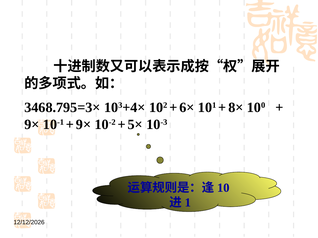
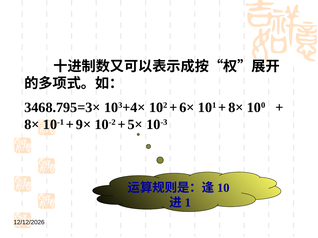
9×: 9× -> 8× (32, 125)
